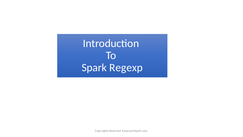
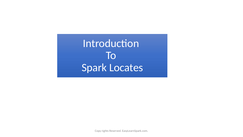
Regexp: Regexp -> Locates (126, 67)
